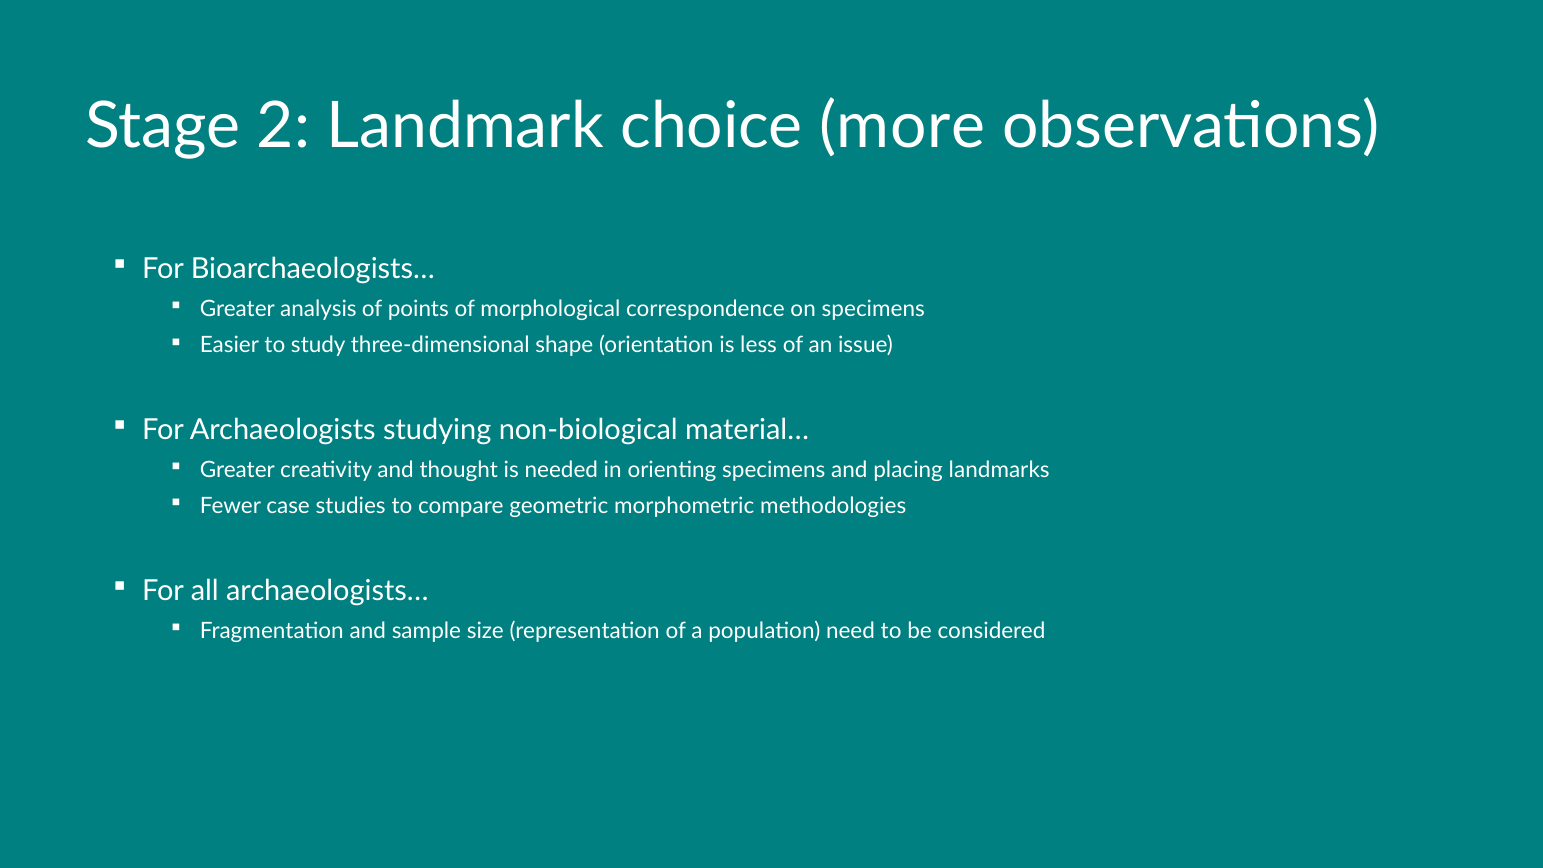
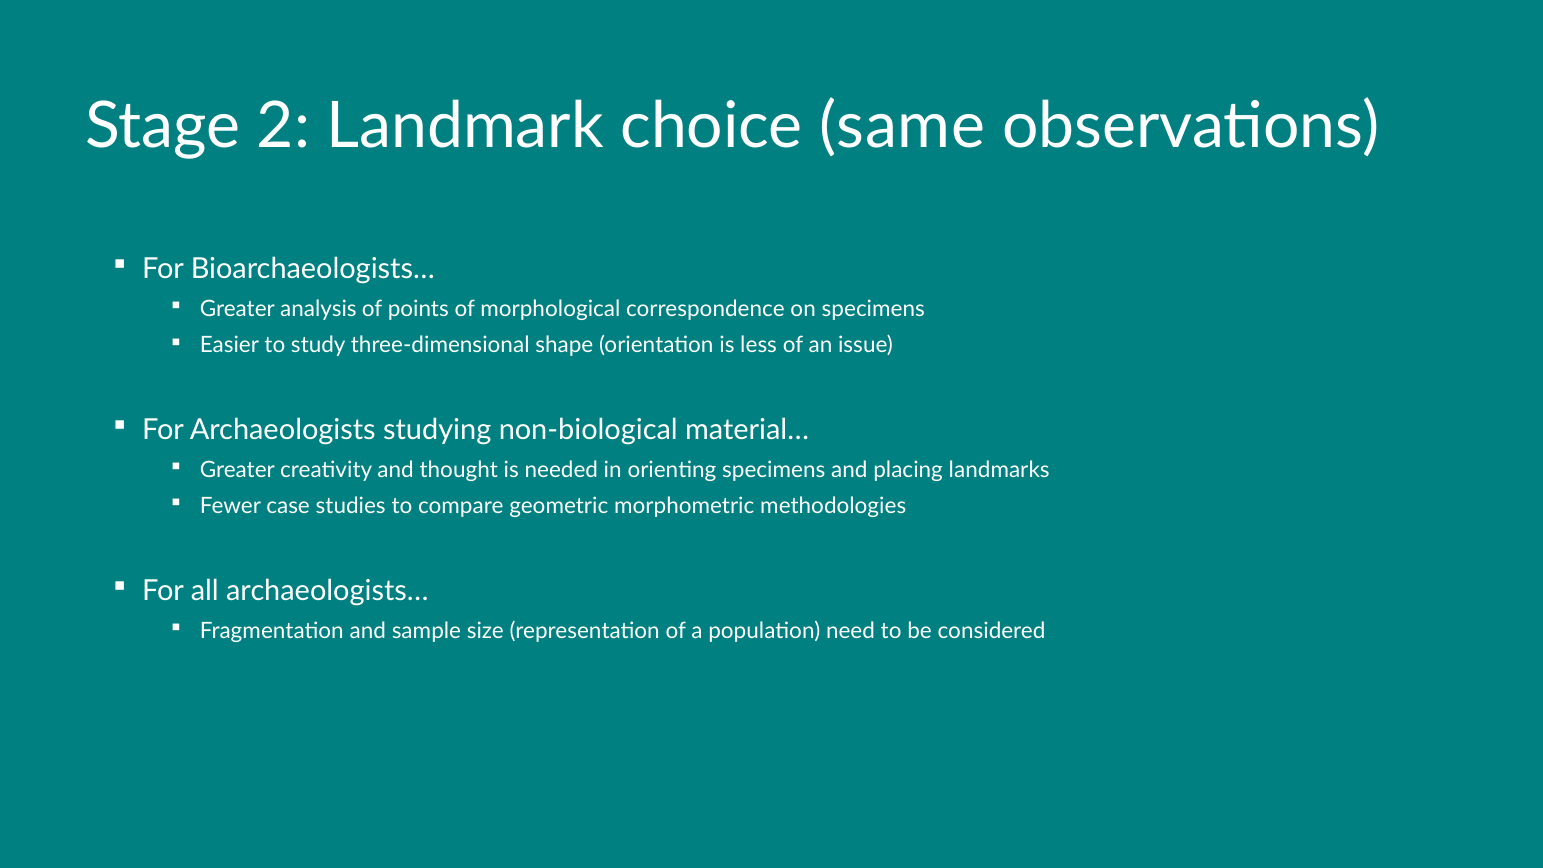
more: more -> same (902, 127)
